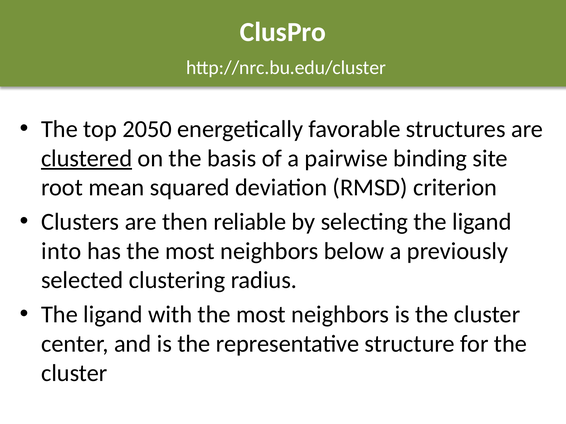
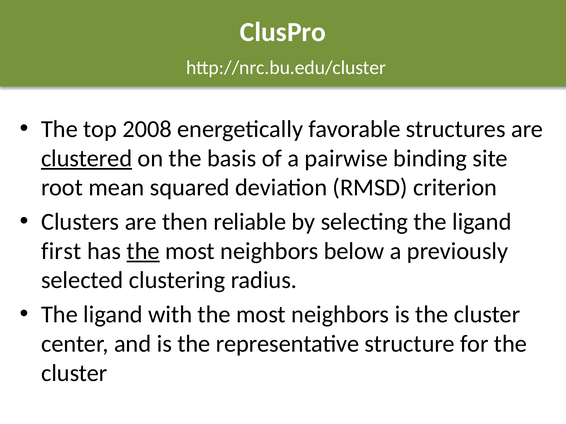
2050: 2050 -> 2008 (147, 129)
into: into -> first (61, 251)
the underline: none -> present (143, 251)
